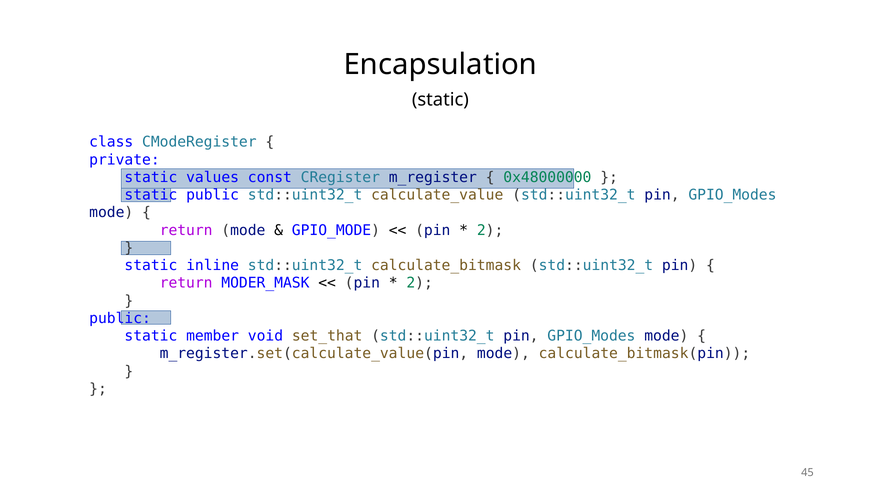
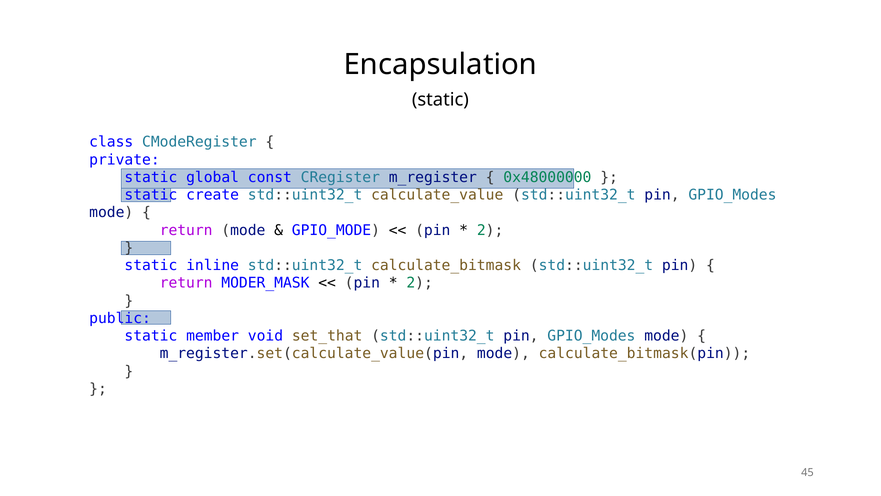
values: values -> global (213, 177)
static public: public -> create (213, 195)
